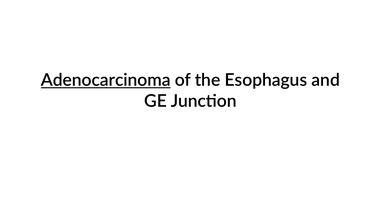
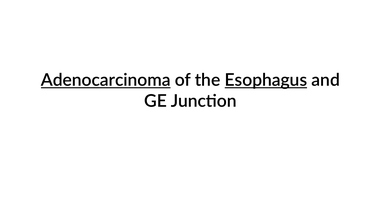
Esophagus underline: none -> present (266, 80)
